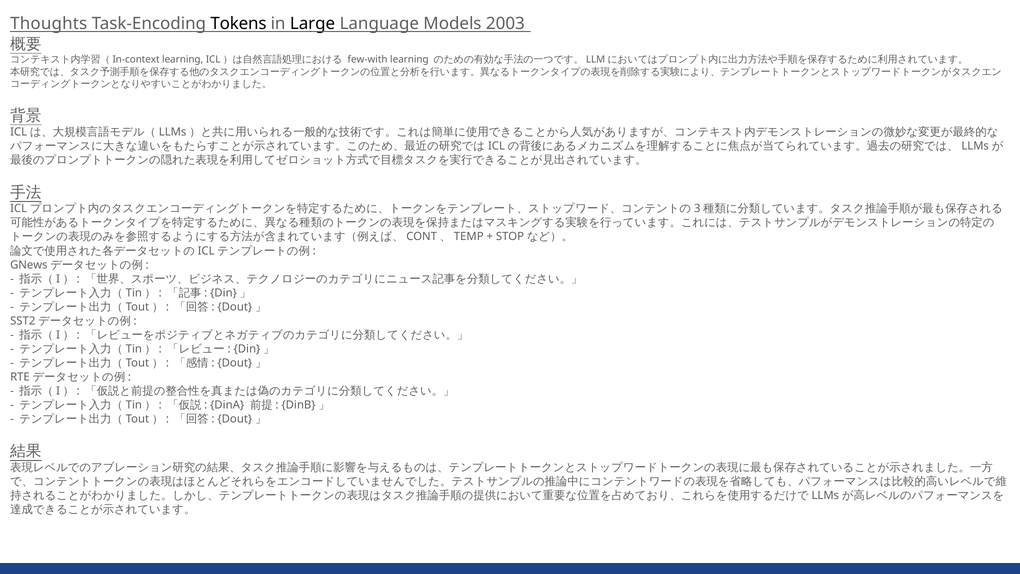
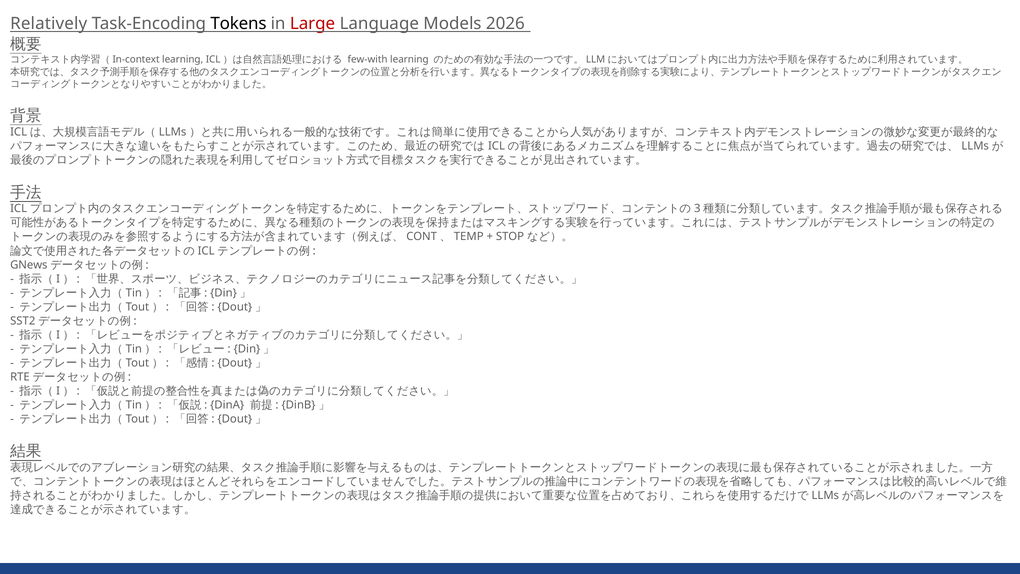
Thoughts: Thoughts -> Relatively (49, 24)
Large colour: black -> red (313, 24)
2003: 2003 -> 2026 (505, 24)
